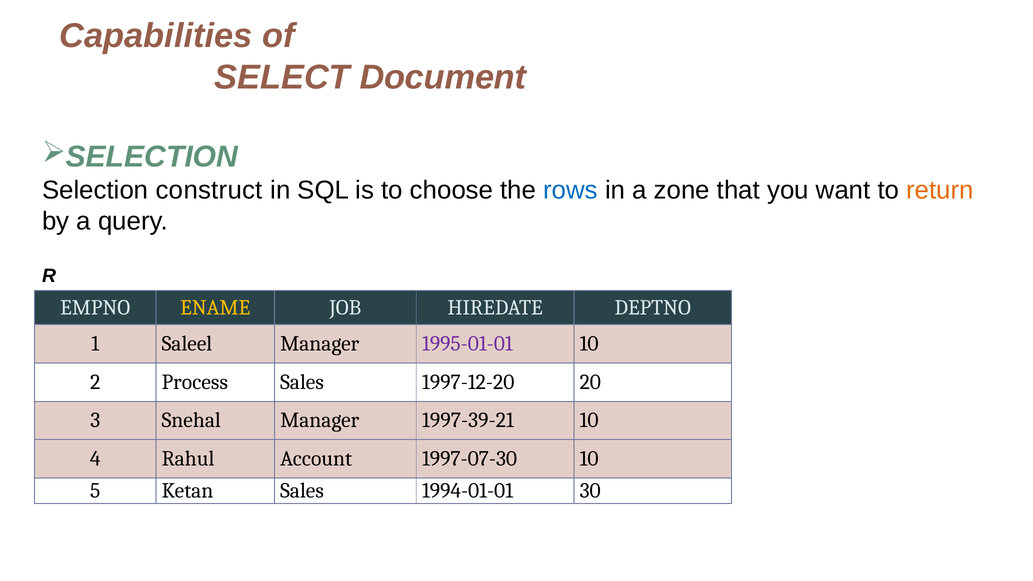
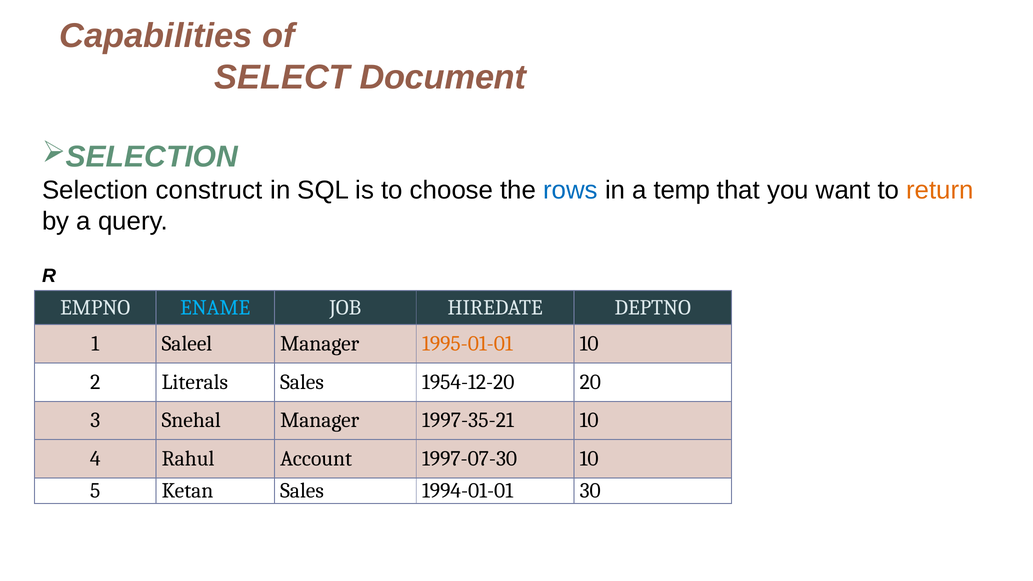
zone: zone -> temp (682, 190)
ENAME colour: yellow -> light blue (215, 307)
1995-01-01 colour: purple -> orange (467, 344)
Process: Process -> Literals (195, 382)
1997-12-20: 1997-12-20 -> 1954-12-20 (468, 382)
1997-39-21: 1997-39-21 -> 1997-35-21 (468, 420)
